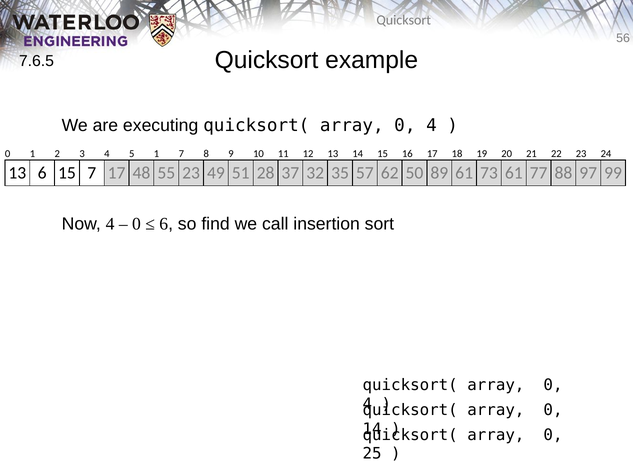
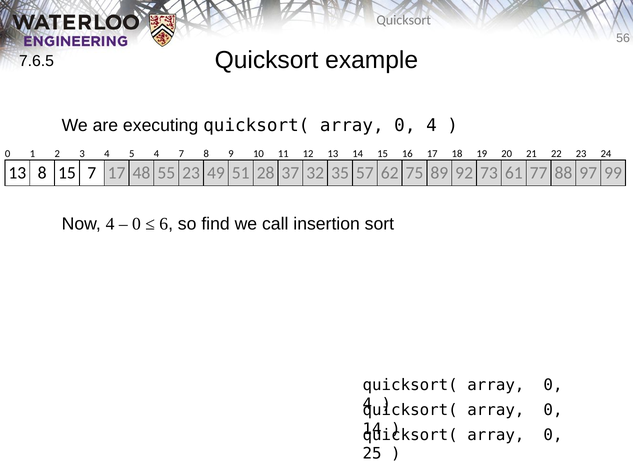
5 1: 1 -> 4 (157, 154)
13 6: 6 -> 8 (42, 173)
50: 50 -> 75 (414, 173)
89 61: 61 -> 92 (464, 173)
